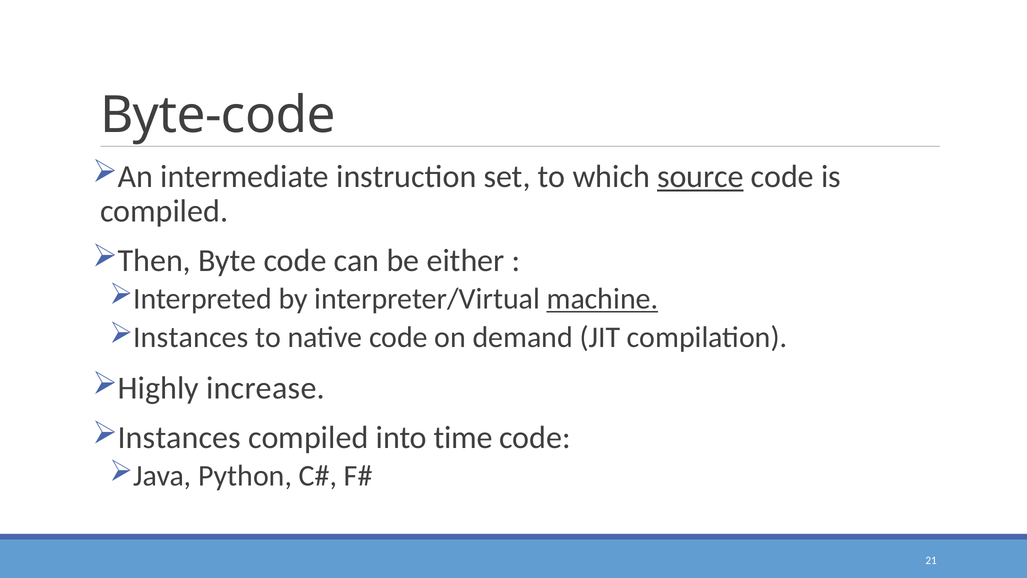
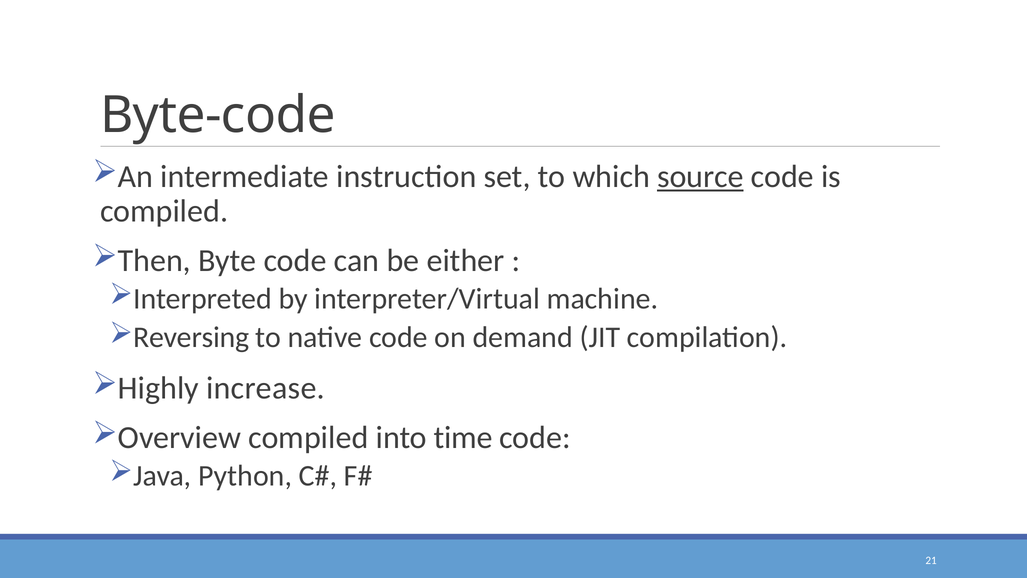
machine underline: present -> none (602, 299)
Instances: Instances -> Reversing (191, 337)
Instances: Instances -> Overview (179, 438)
